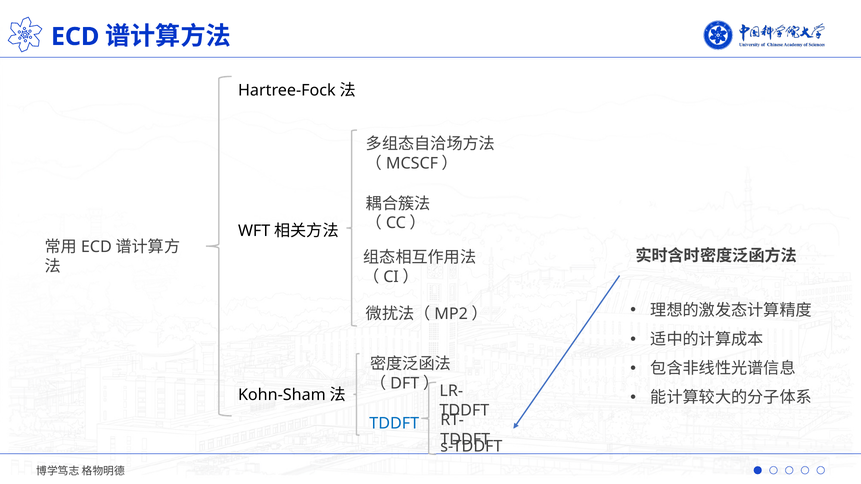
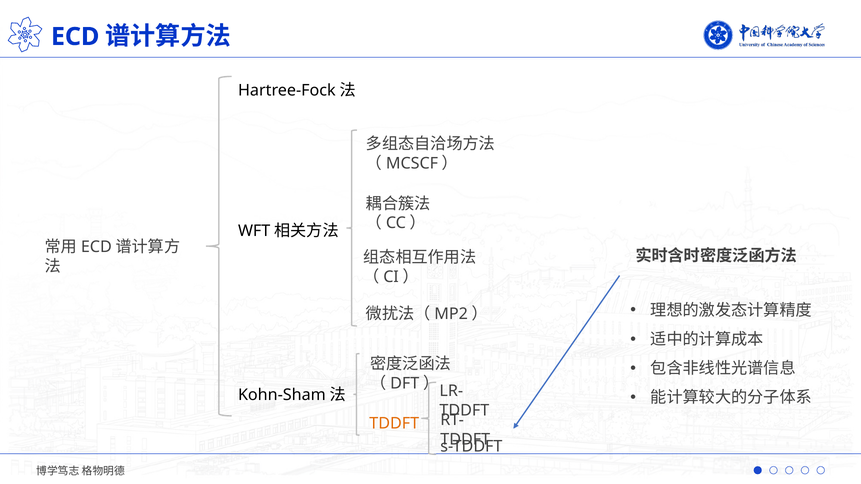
TDDFT colour: blue -> orange (394, 424)
